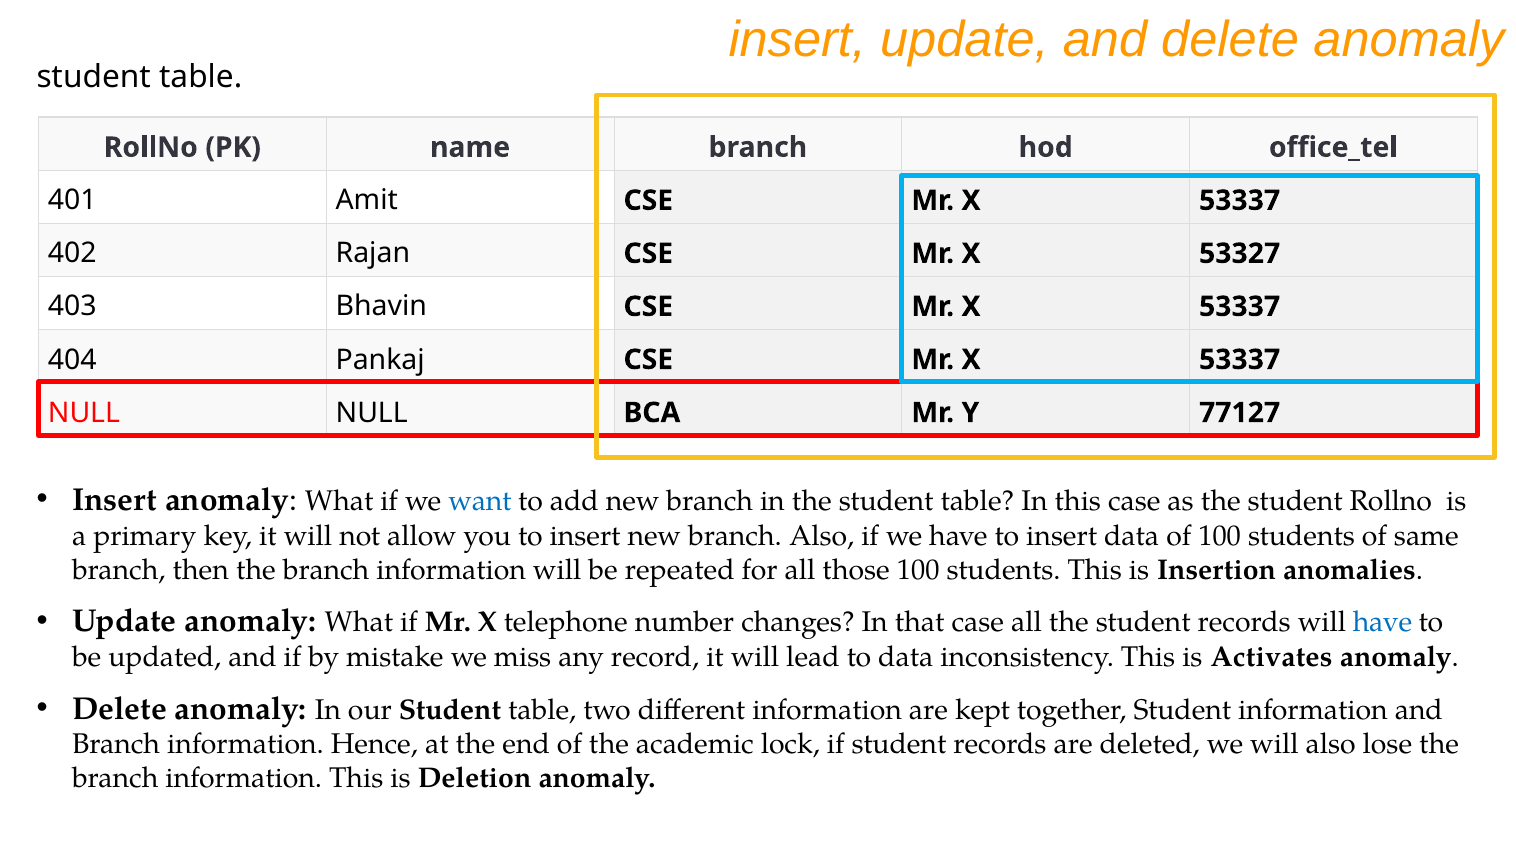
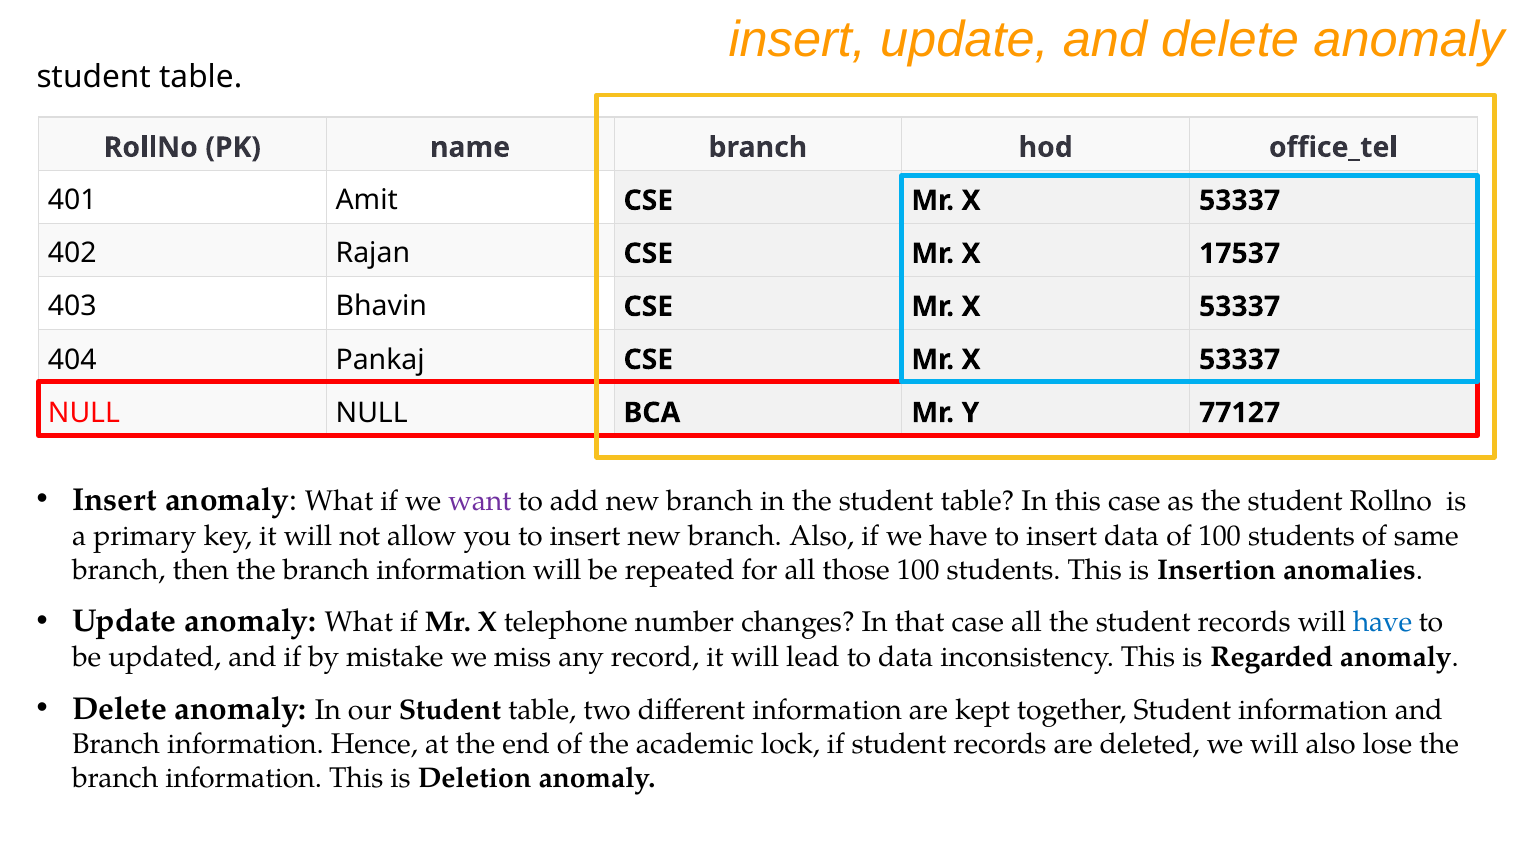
53327: 53327 -> 17537 (1240, 253)
want colour: blue -> purple (480, 501)
Activates: Activates -> Regarded (1272, 657)
